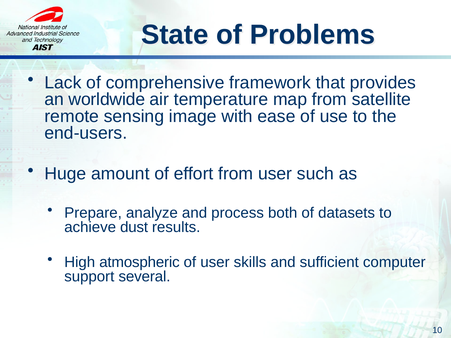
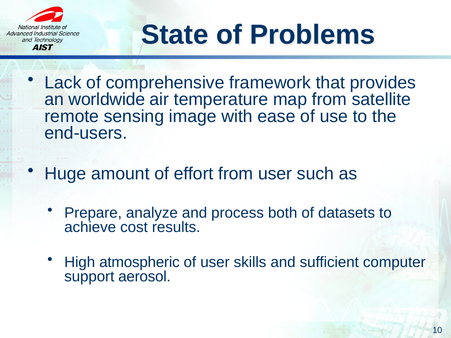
dust: dust -> cost (134, 227)
several: several -> aerosol (144, 277)
